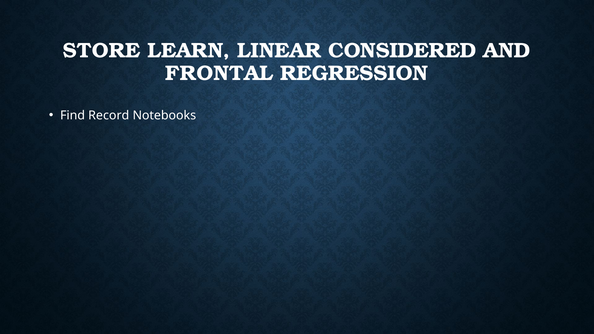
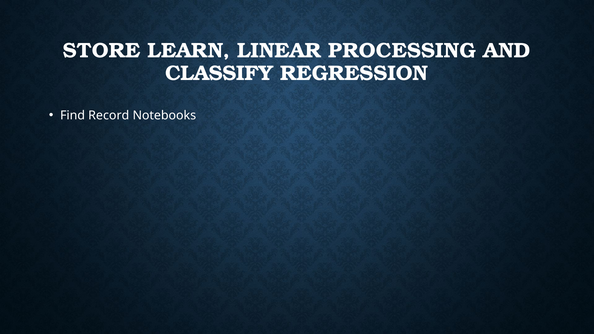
CONSIDERED: CONSIDERED -> PROCESSING (402, 51)
FRONTAL: FRONTAL -> CLASSIFY (219, 73)
